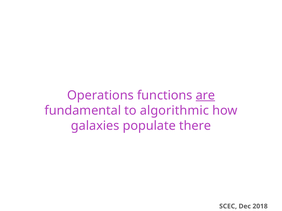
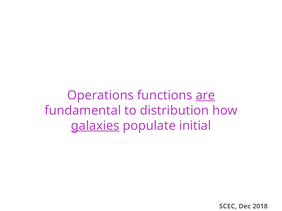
algorithmic: algorithmic -> distribution (174, 111)
galaxies underline: none -> present (95, 126)
there: there -> initial (195, 126)
